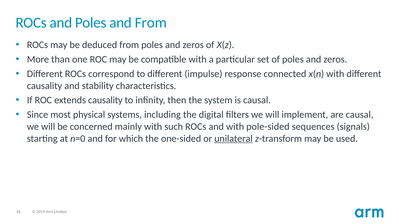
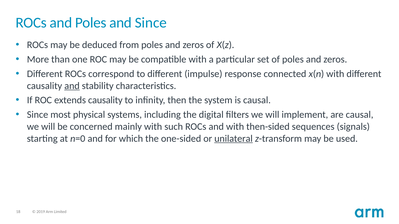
and From: From -> Since (151, 23)
and underline: none -> present (72, 86)
pole-sided: pole-sided -> then-sided (268, 127)
